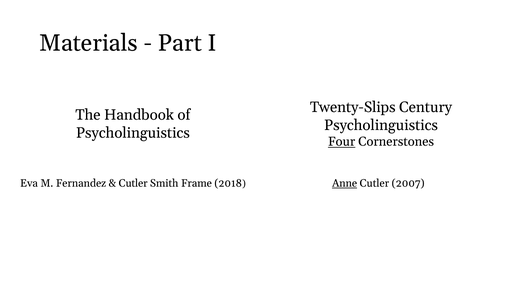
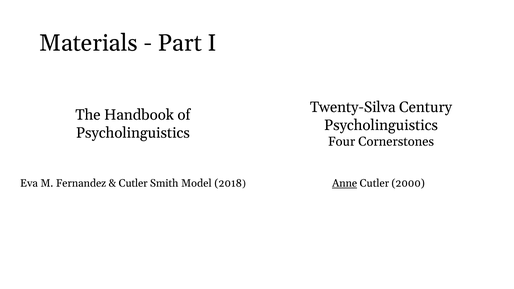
Twenty-Slips: Twenty-Slips -> Twenty-Silva (353, 107)
Four underline: present -> none (342, 142)
Frame: Frame -> Model (196, 183)
2007: 2007 -> 2000 (408, 183)
